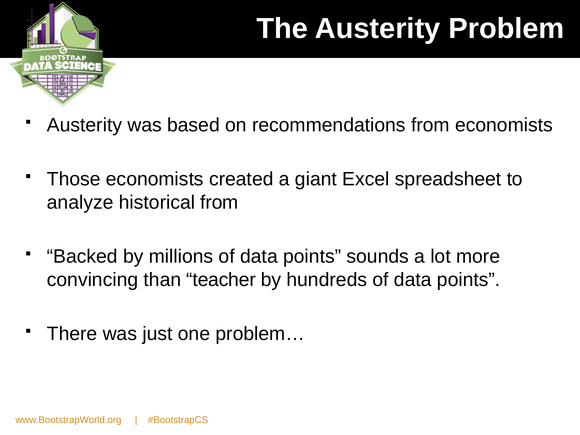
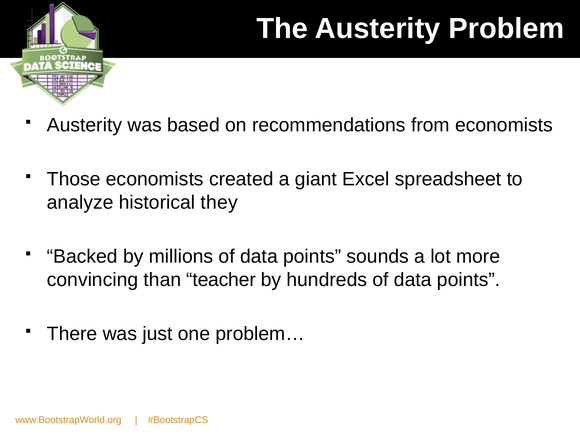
historical from: from -> they (219, 202)
